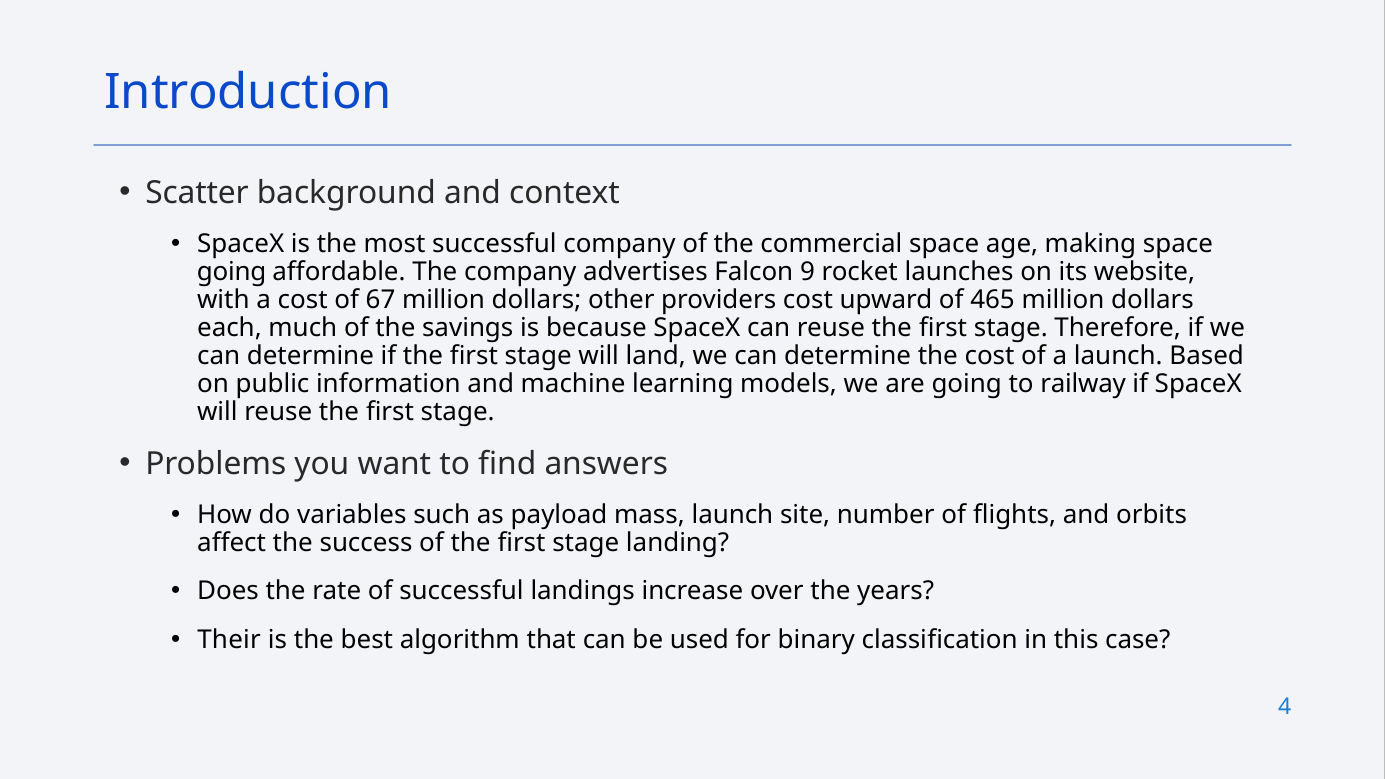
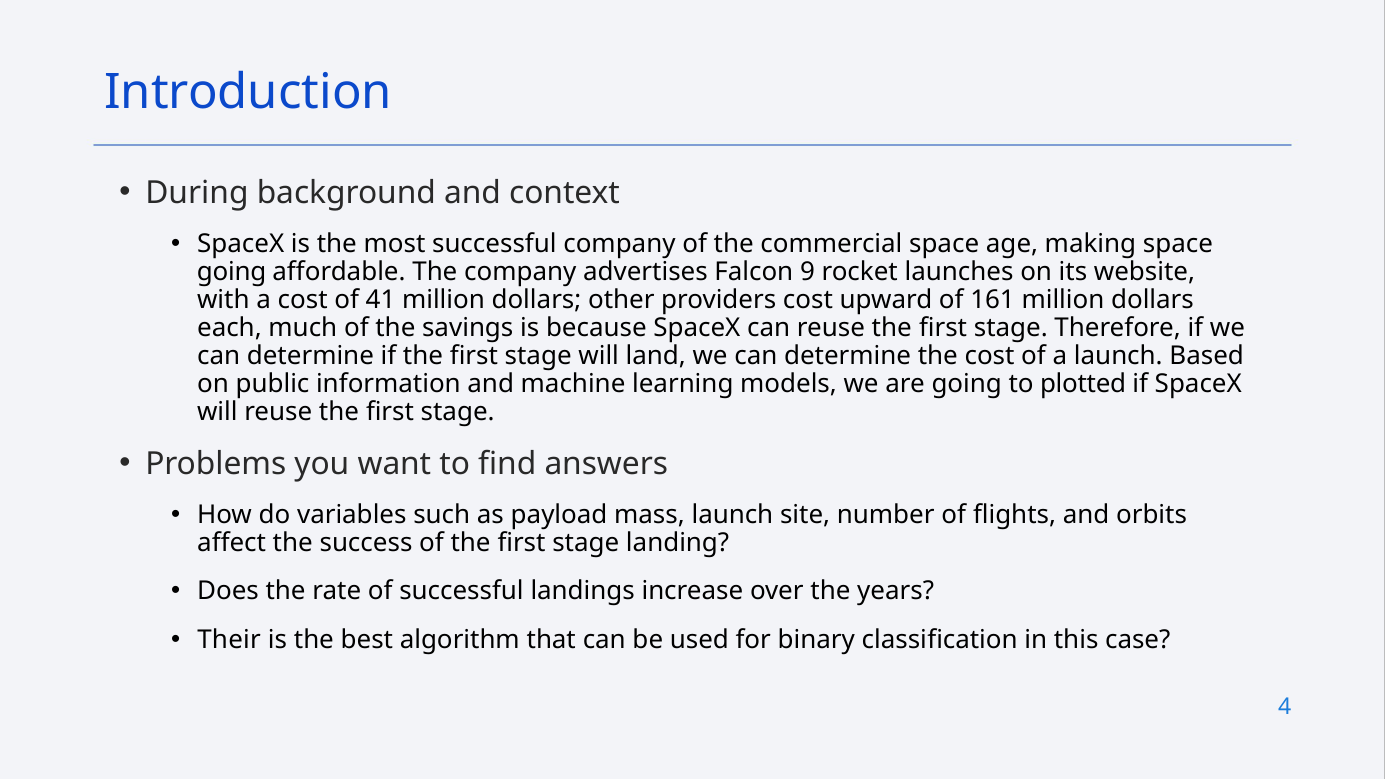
Scatter: Scatter -> During (197, 193)
67: 67 -> 41 (381, 300)
465: 465 -> 161 (993, 300)
railway: railway -> plotted (1083, 384)
